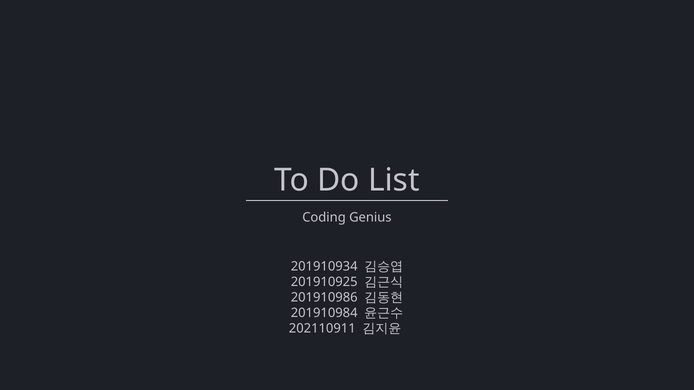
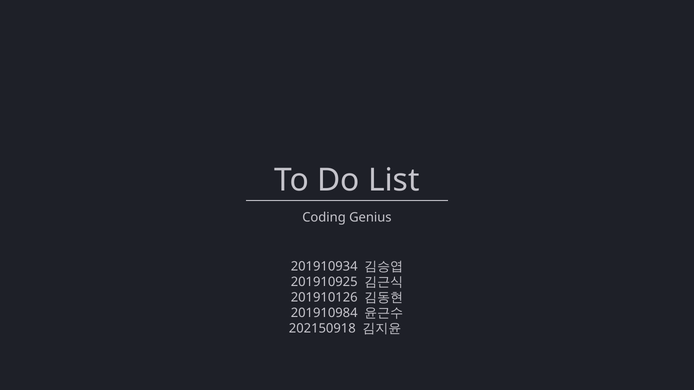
201910986: 201910986 -> 201910126 (324, 298)
202110911: 202110911 -> 202150918 (322, 329)
